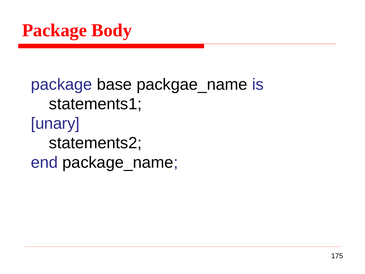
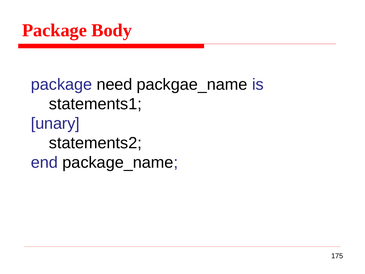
base: base -> need (114, 85)
